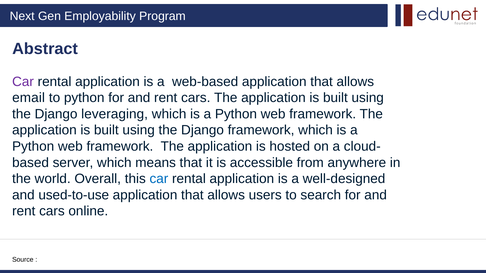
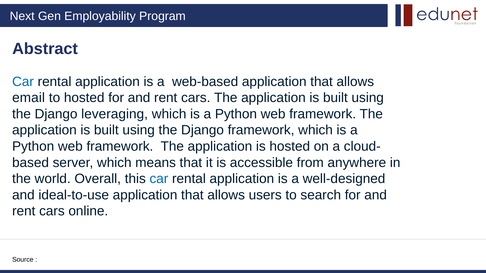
Car colour: purple -> blue (23, 82)
to python: python -> hosted (84, 98)
used-to-use: used-to-use -> ideal-to-use (74, 195)
